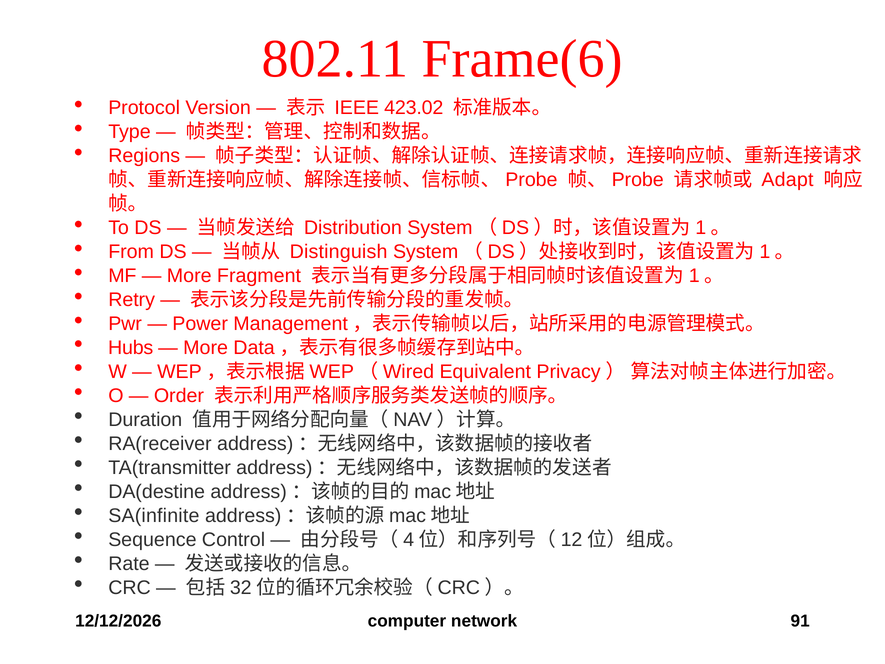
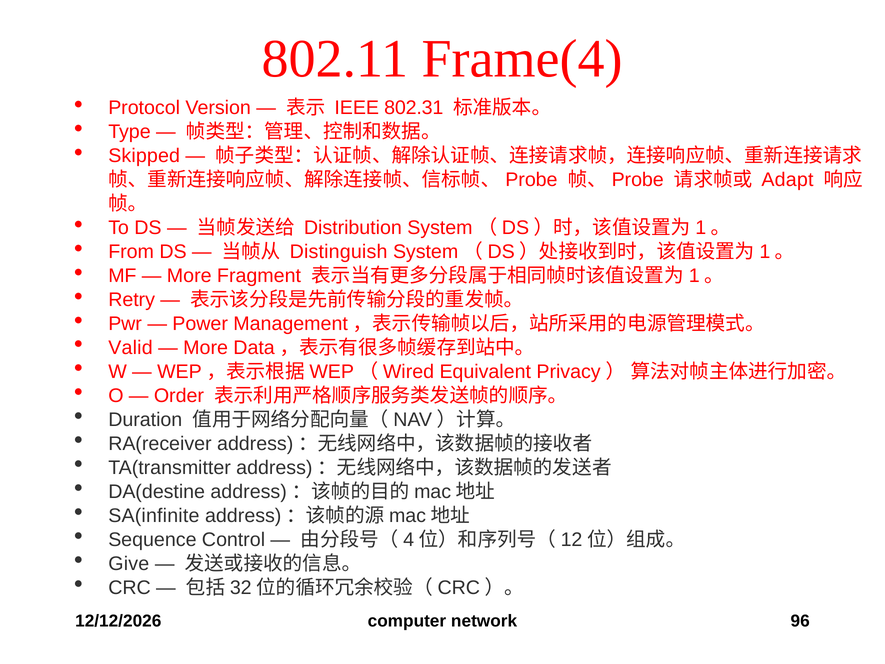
Frame(6: Frame(6 -> Frame(4 (522, 59)
423.02: 423.02 -> 802.31 (414, 108)
Regions: Regions -> Skipped (144, 156)
Hubs: Hubs -> Valid (130, 348)
Rate: Rate -> Give (129, 563)
91: 91 -> 96 (800, 621)
